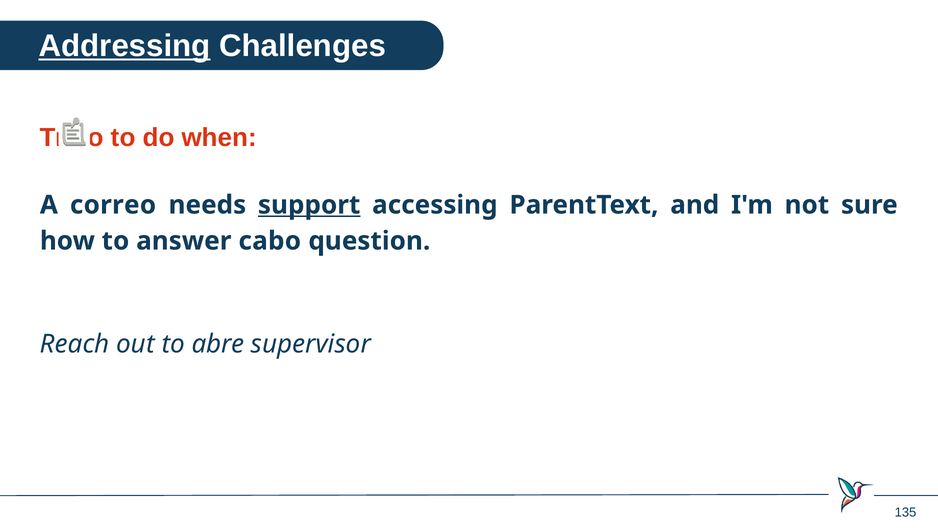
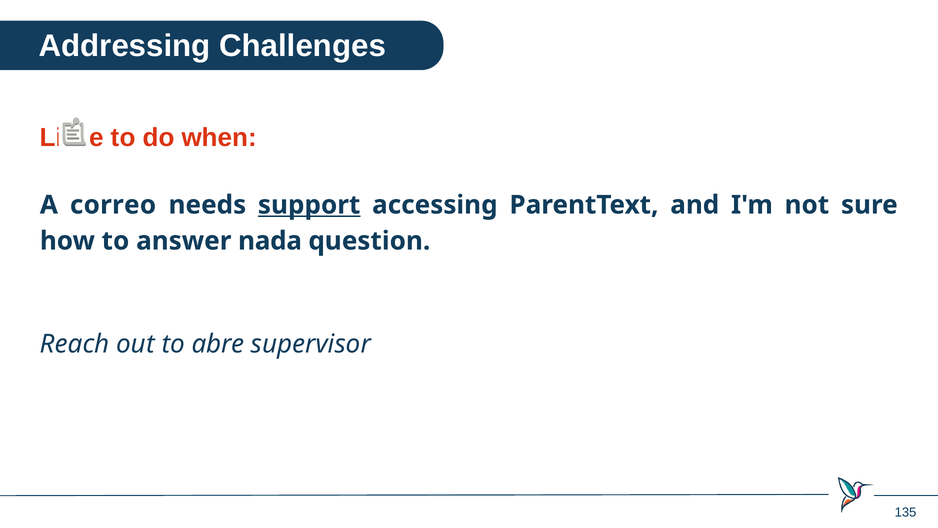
Addressing underline: present -> none (125, 46)
Trato: Trato -> Libre (72, 138)
cabo: cabo -> nada (270, 241)
